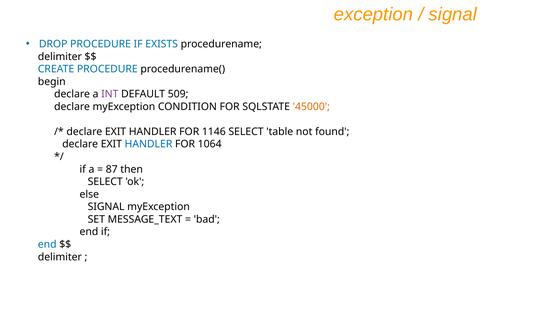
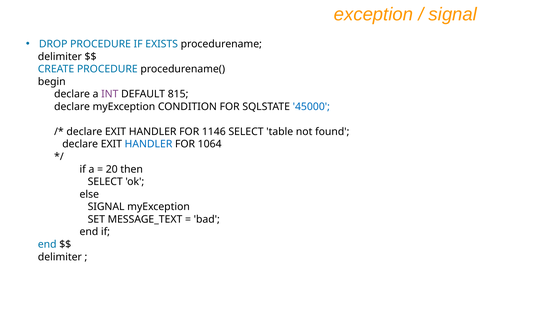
509: 509 -> 815 (178, 94)
45000 colour: orange -> blue (311, 107)
87: 87 -> 20 (112, 169)
